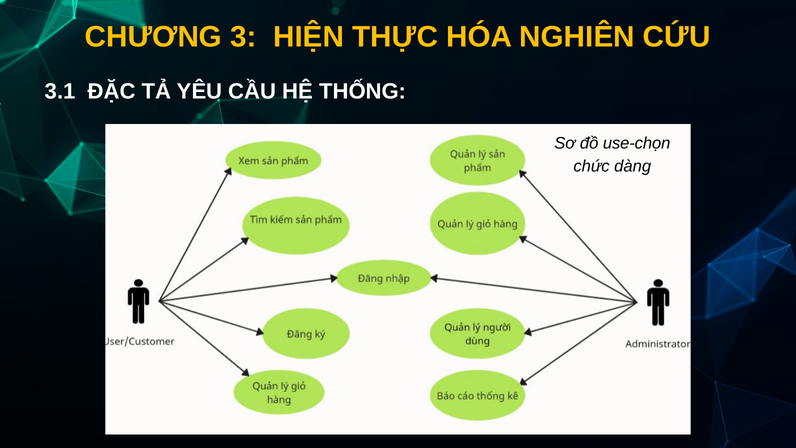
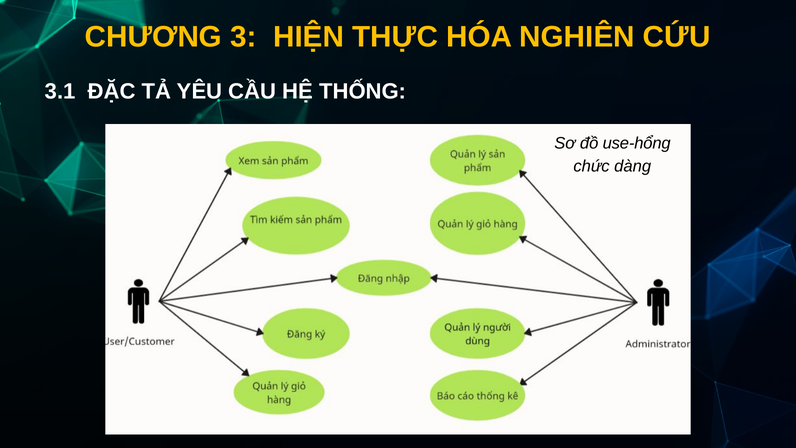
use-chọn: use-chọn -> use-hổng (637, 143)
